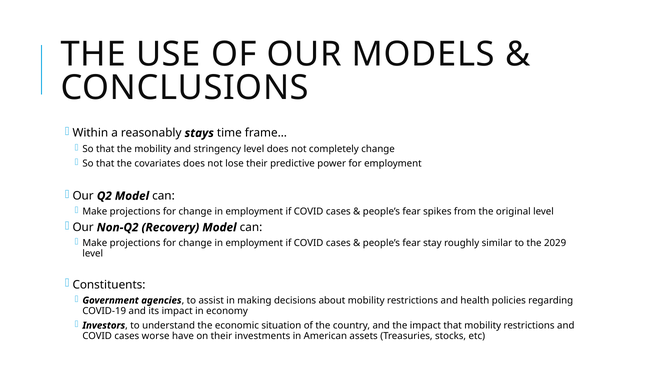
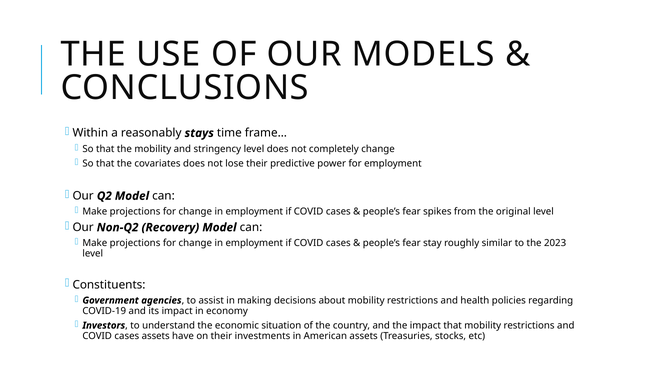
2029: 2029 -> 2023 (555, 243)
cases worse: worse -> assets (156, 335)
